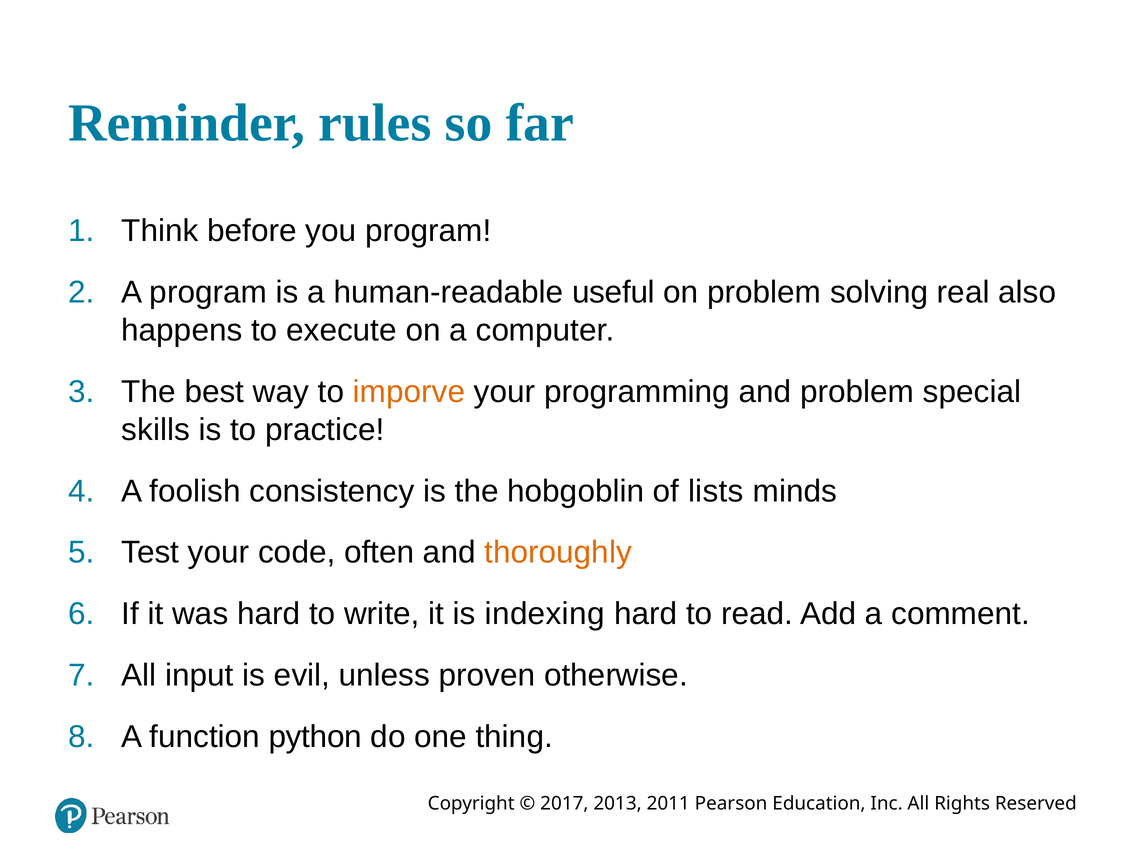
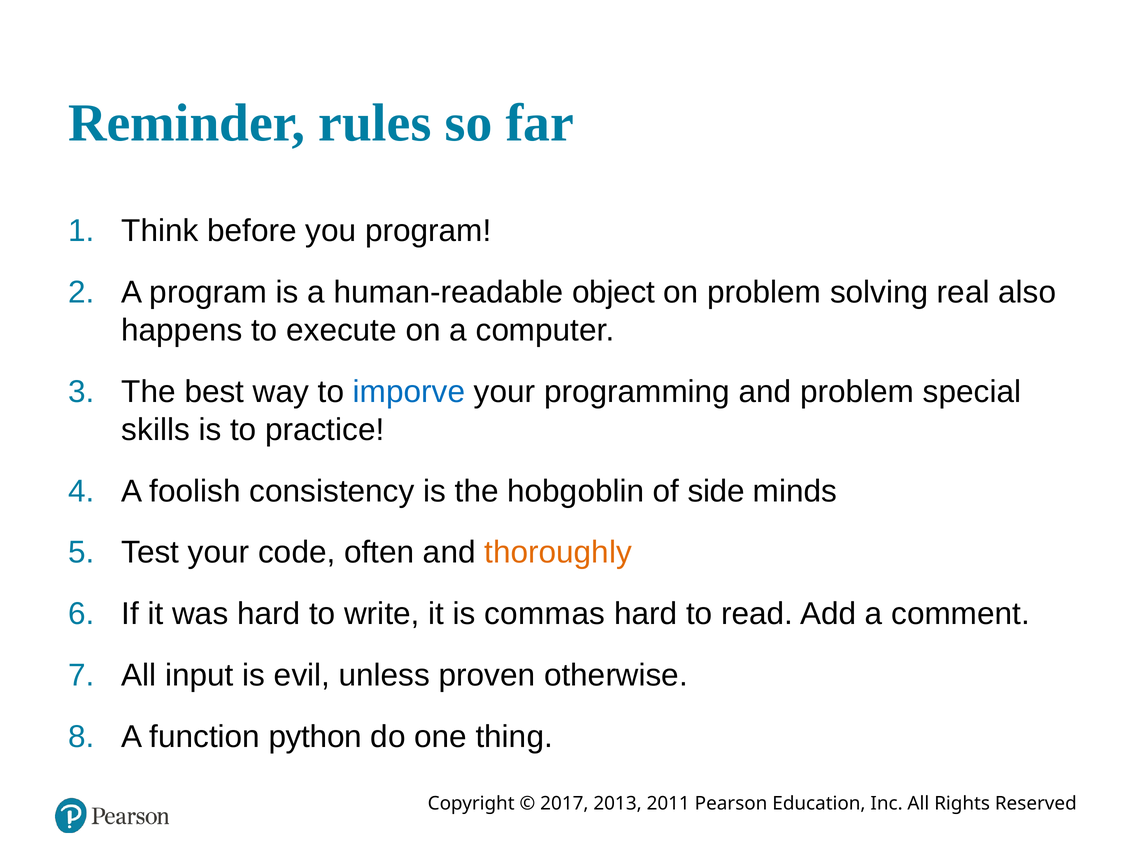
useful: useful -> object (614, 293)
imporve colour: orange -> blue (409, 392)
lists: lists -> side (716, 491)
indexing: indexing -> commas (545, 614)
